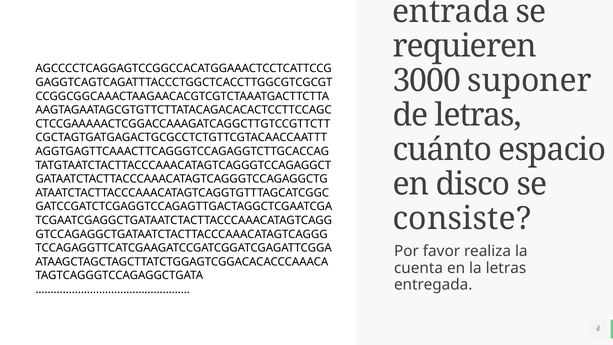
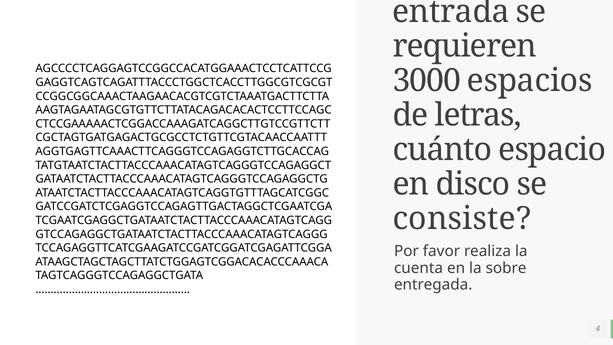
suponer: suponer -> espacios (530, 81)
la letras: letras -> sobre (506, 268)
